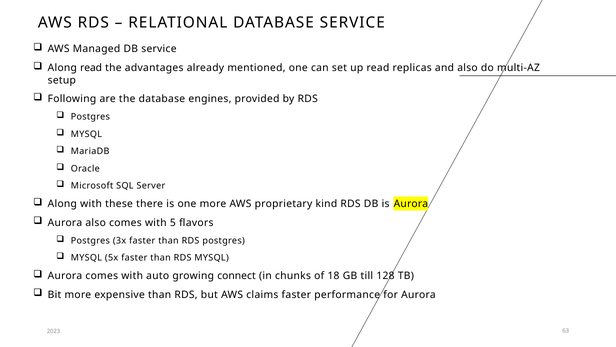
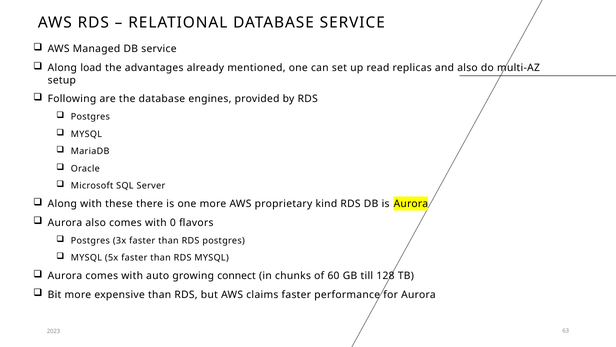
Along read: read -> load (91, 68)
5: 5 -> 0 (173, 222)
18: 18 -> 60 (334, 275)
